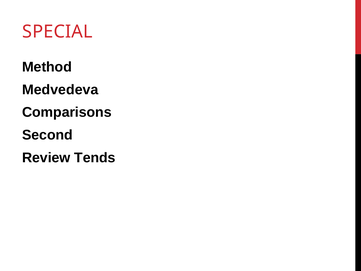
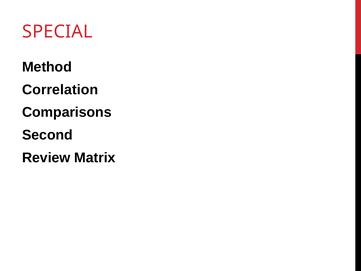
Medvedeva: Medvedeva -> Correlation (60, 90)
Tends: Tends -> Matrix (95, 158)
